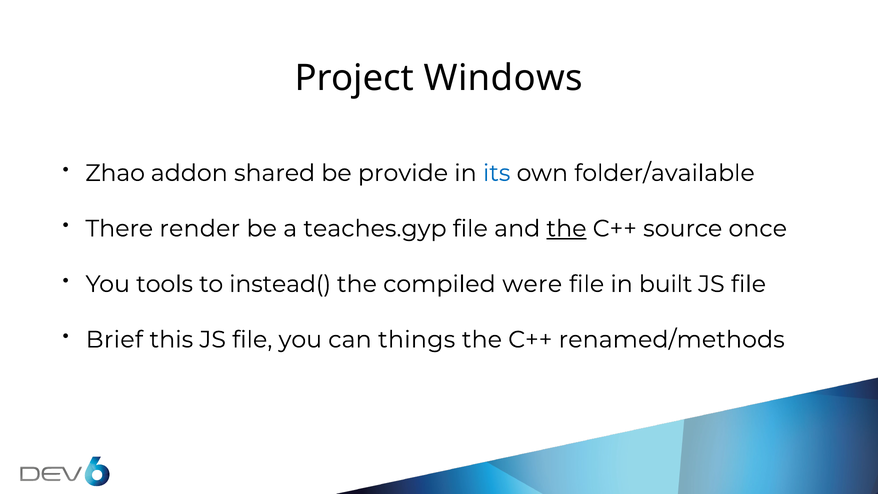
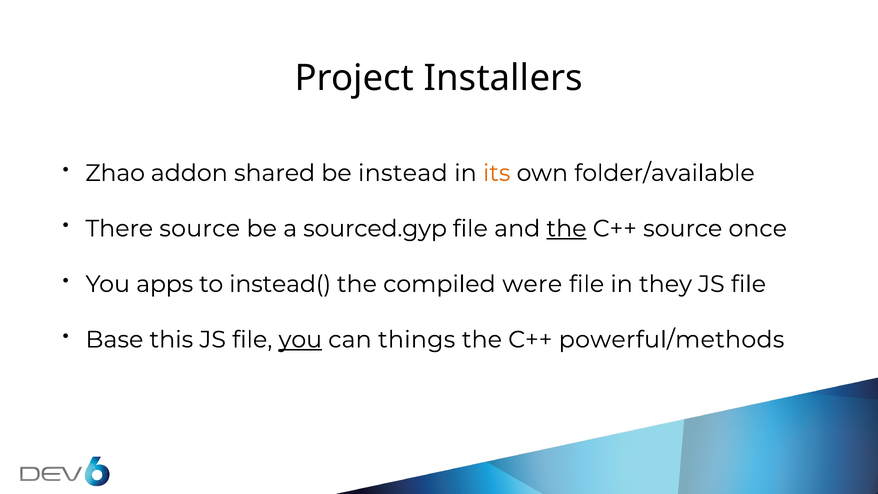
Windows: Windows -> Installers (503, 78)
provide: provide -> instead (403, 173)
its colour: blue -> orange (497, 173)
There render: render -> source (200, 229)
teaches.gyp: teaches.gyp -> sourced.gyp (375, 229)
tools: tools -> apps (165, 284)
built: built -> they (665, 284)
Brief: Brief -> Base (114, 340)
you underline: none -> present (300, 340)
renamed/methods: renamed/methods -> powerful/methods (672, 340)
